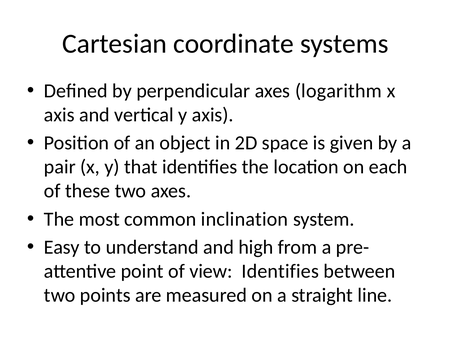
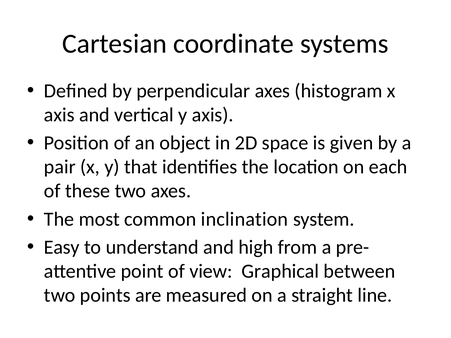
logarithm: logarithm -> histogram (339, 91)
view Identifies: Identifies -> Graphical (280, 271)
